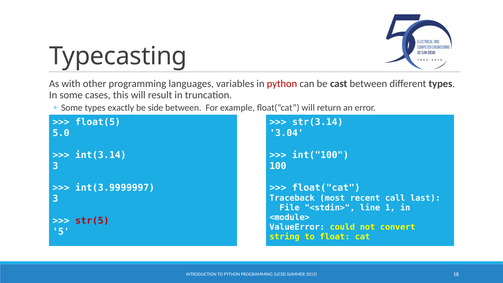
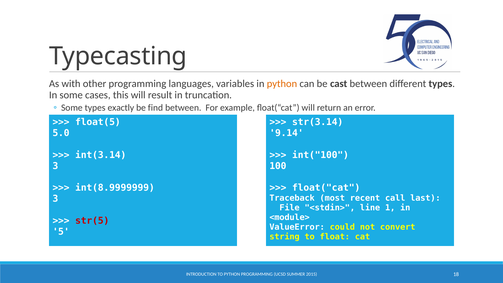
python colour: red -> orange (282, 84)
side: side -> find (155, 108)
3.04: 3.04 -> 9.14 (286, 133)
int(3.9999997: int(3.9999997 -> int(8.9999999 (115, 188)
